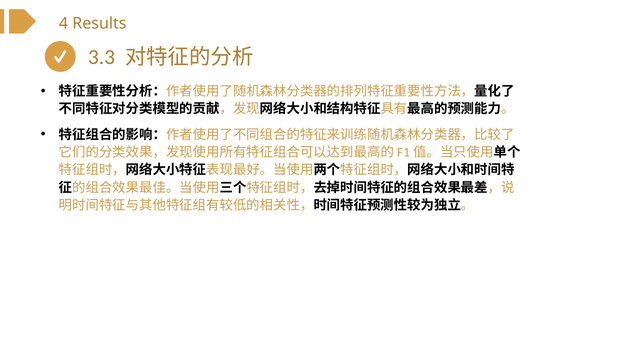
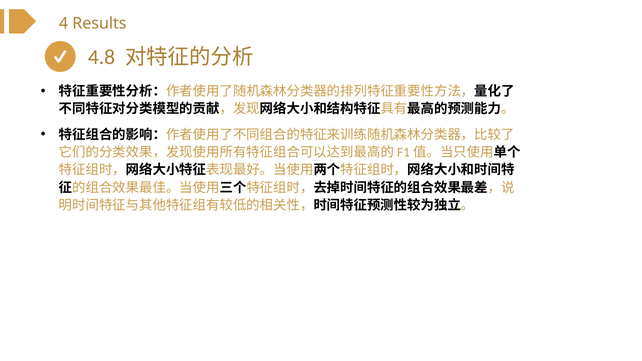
3.3: 3.3 -> 4.8 (101, 57)
